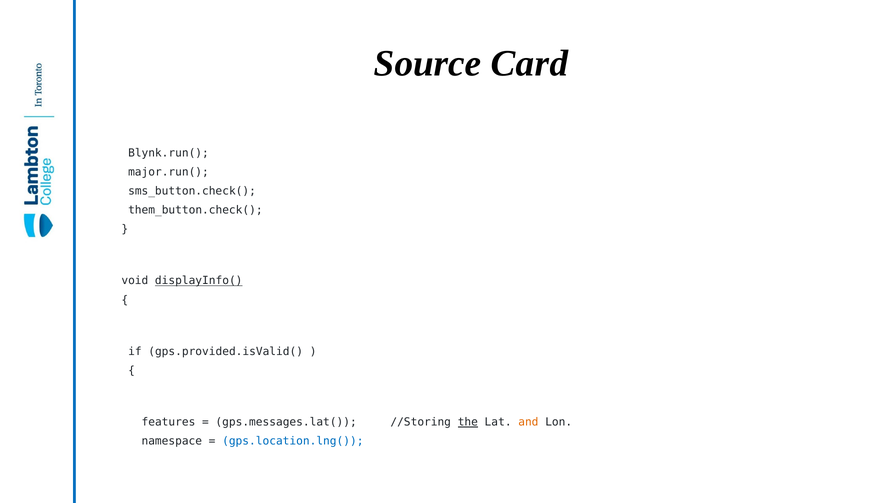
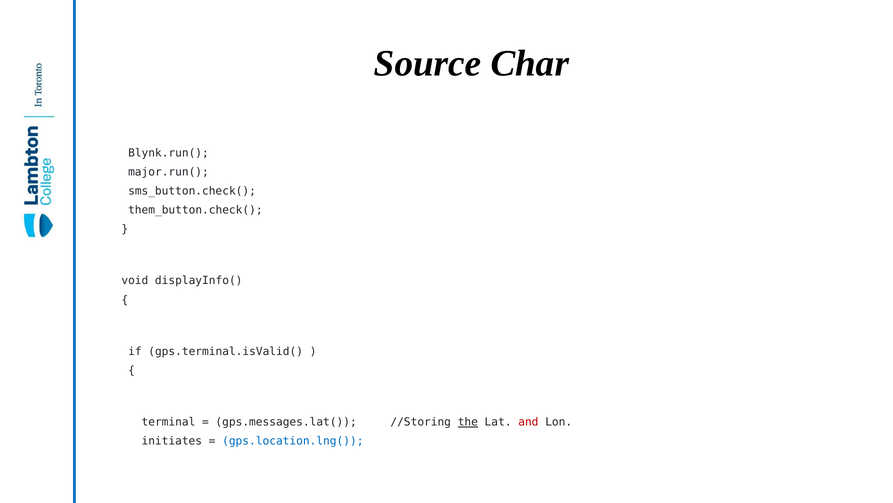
Card: Card -> Char (530, 63)
displayInfo( underline: present -> none (199, 280)
gps.provided.isValid(: gps.provided.isValid( -> gps.terminal.isValid( (226, 351)
features: features -> terminal (168, 422)
and colour: orange -> red (528, 422)
namespace: namespace -> initiates (172, 441)
